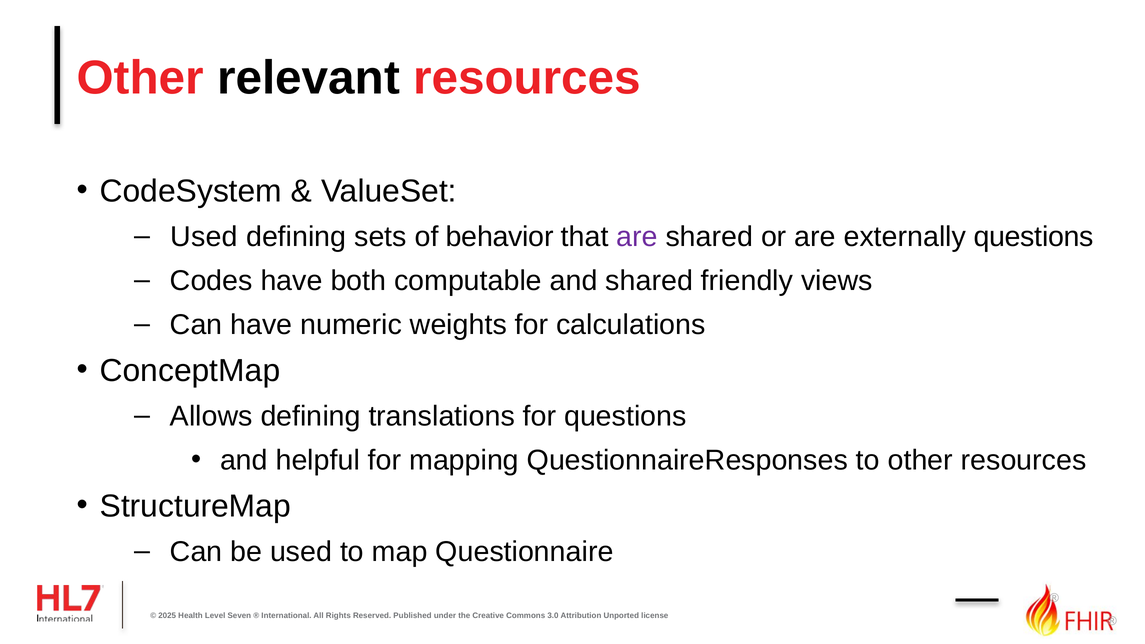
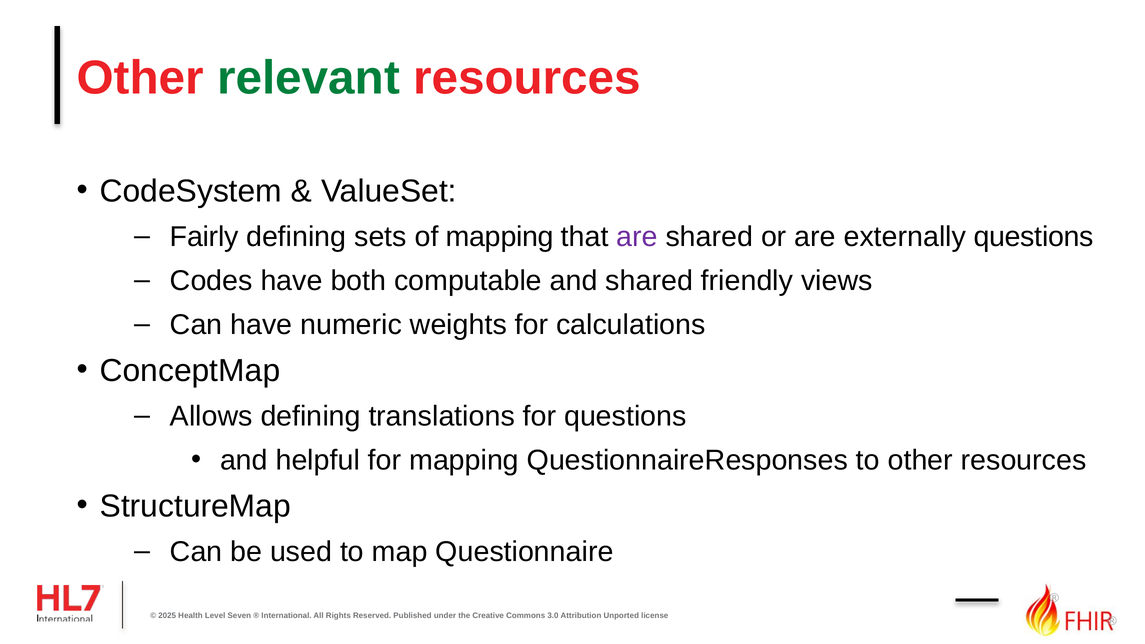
relevant colour: black -> green (309, 78)
Used: Used -> Fairly (204, 237)
of behavior: behavior -> mapping (500, 237)
